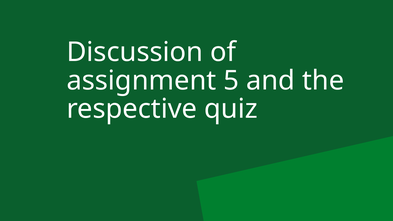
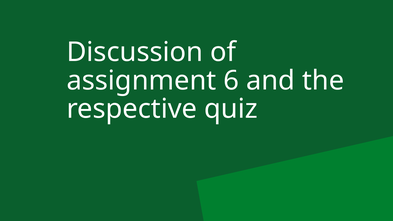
5: 5 -> 6 (231, 81)
